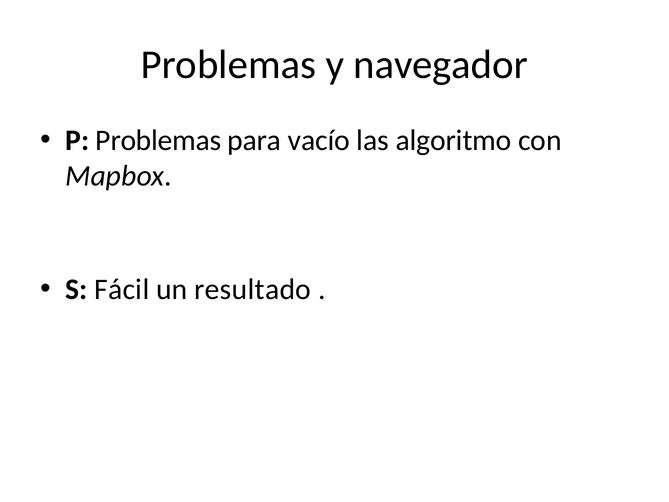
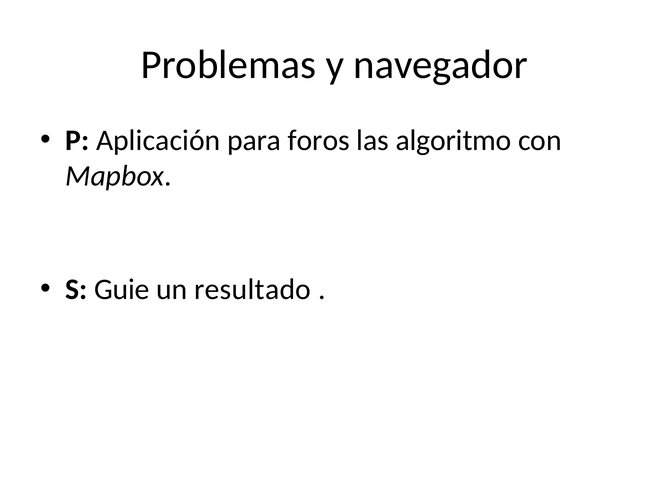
P Problemas: Problemas -> Aplicación (158, 140)
vacío: vacío -> foros (319, 140)
Fácil: Fácil -> Guie (122, 289)
